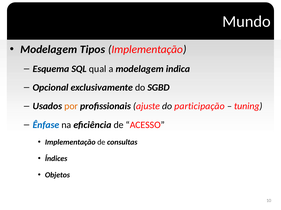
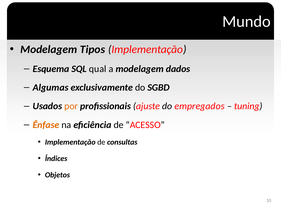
indica: indica -> dados (178, 69)
Opcional: Opcional -> Algumas (51, 88)
participação: participação -> empregados (200, 107)
Ênfase colour: blue -> orange (46, 125)
